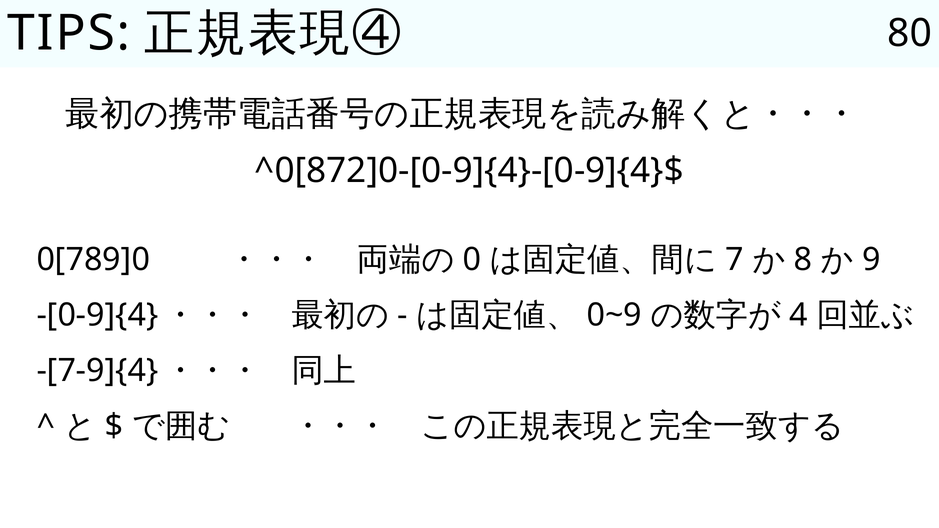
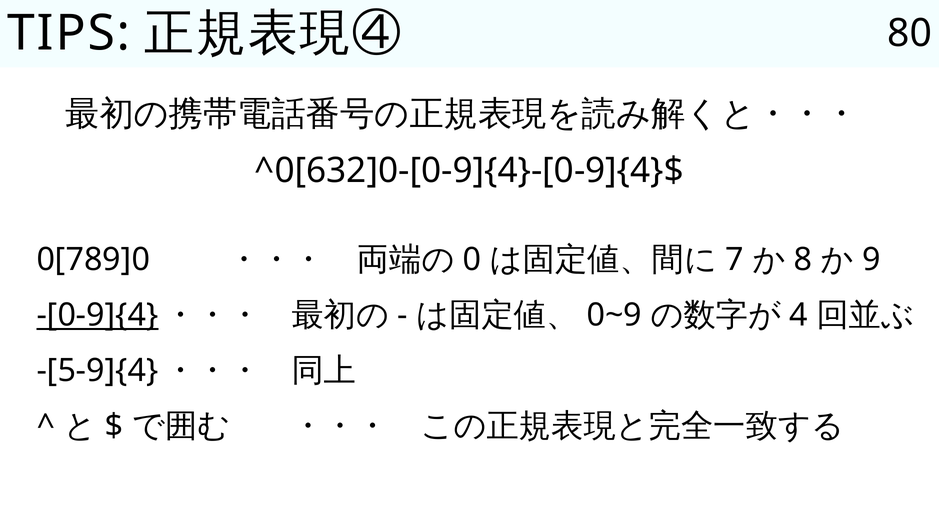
^0[872]0-[0-9]{4}-[0-9]{4}$: ^0[872]0-[0-9]{4}-[0-9]{4}$ -> ^0[632]0-[0-9]{4}-[0-9]{4}$ (469, 171)
-[0-9]{4 underline: none -> present (97, 315)
-[7-9]{4: -[7-9]{4 -> -[5-9]{4 (97, 371)
